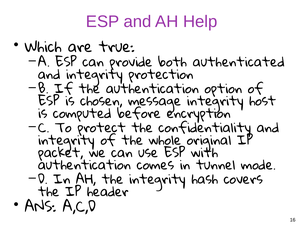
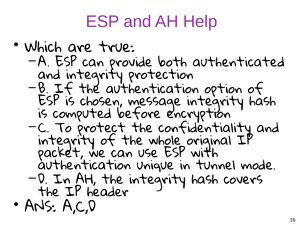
message integrity host: host -> hash (263, 101)
comes: comes -> unique (155, 165)
